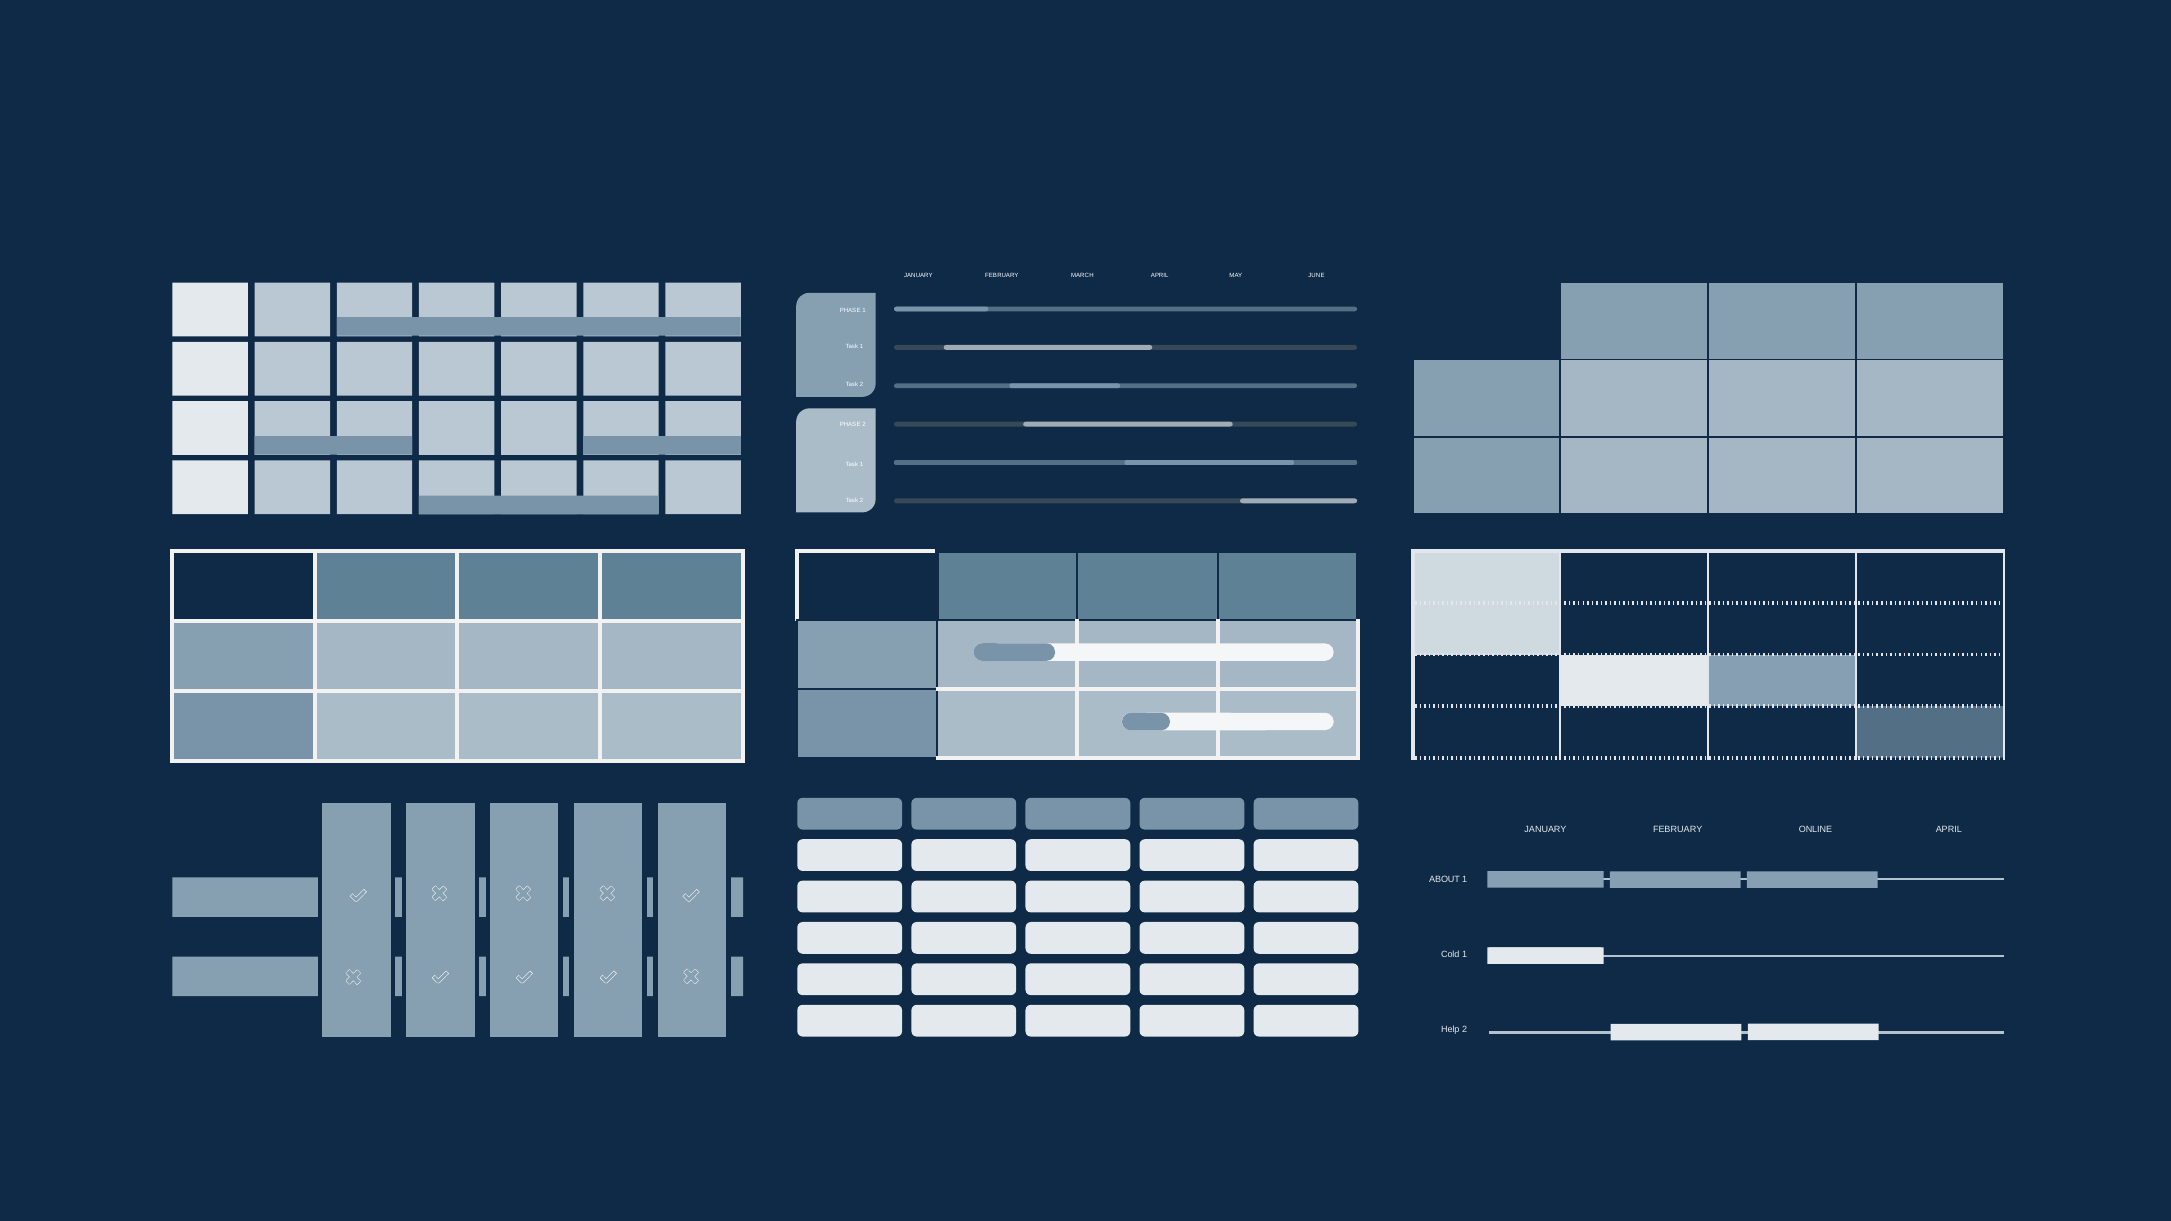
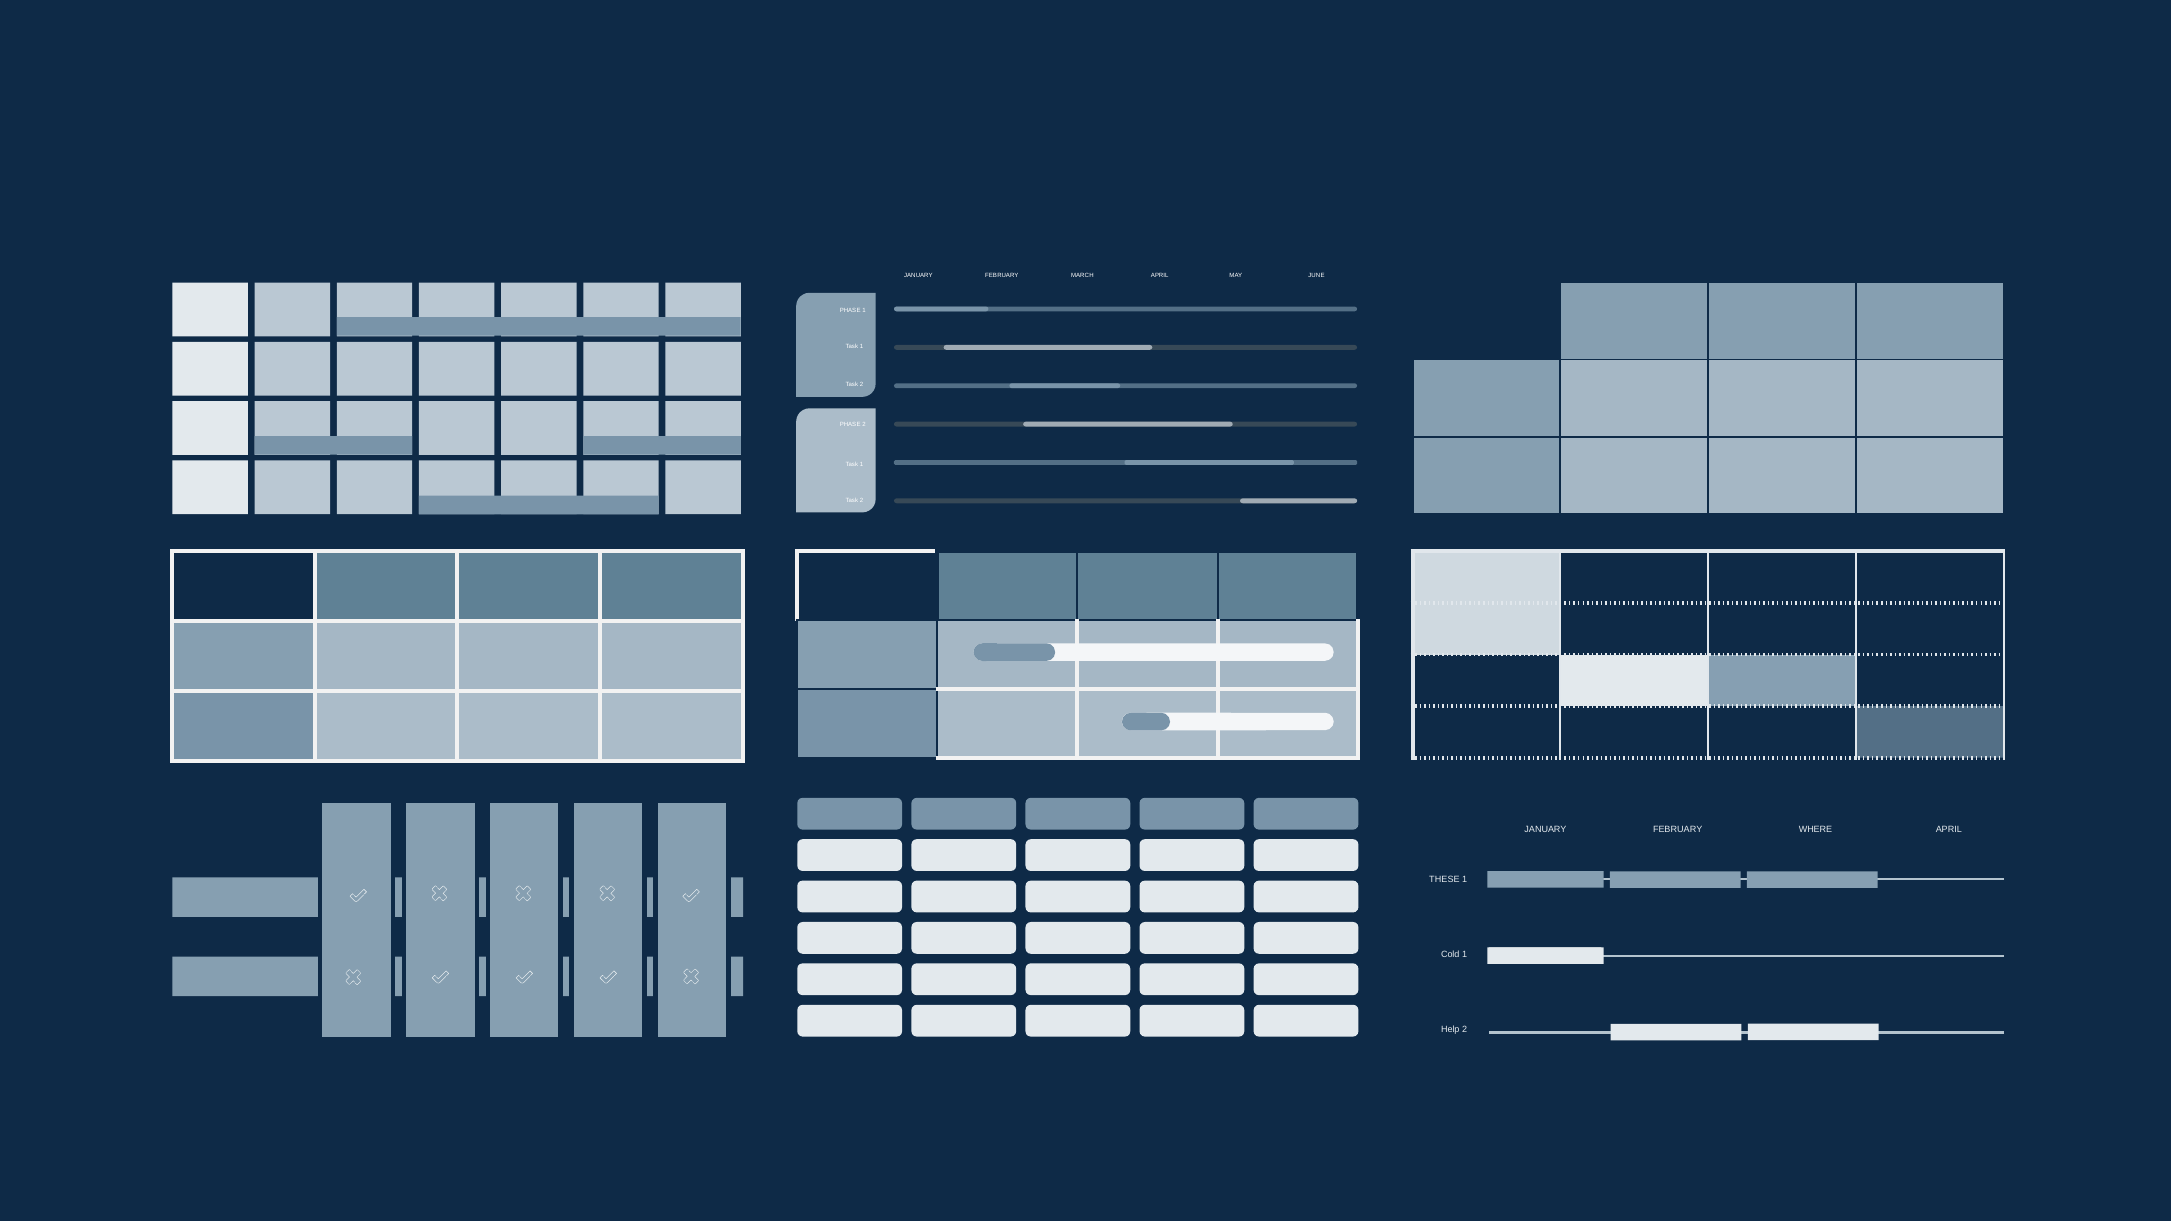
ONLINE: ONLINE -> WHERE (1815, 830)
ABOUT: ABOUT -> THESE (1444, 880)
